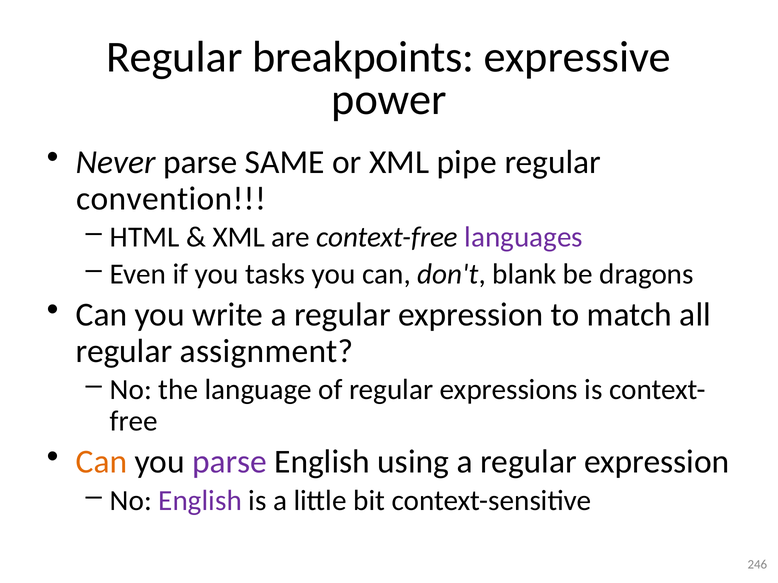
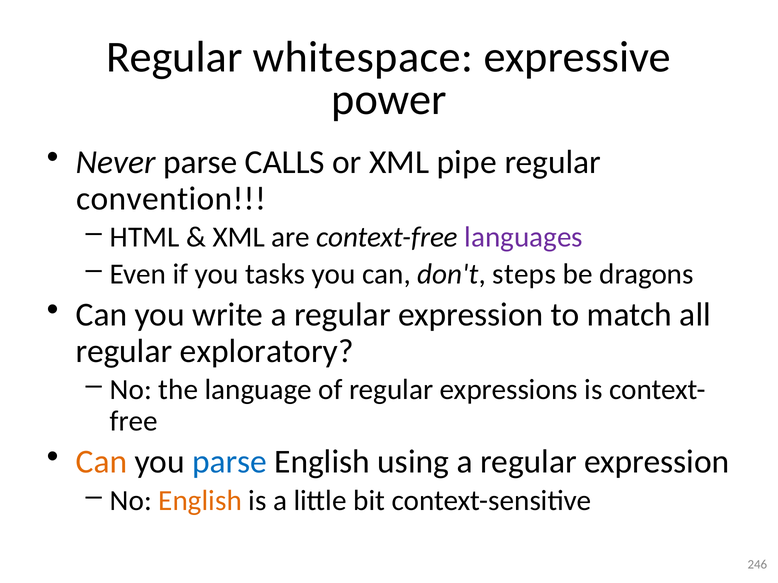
breakpoints: breakpoints -> whitespace (363, 57)
SAME: SAME -> CALLS (285, 162)
blank: blank -> steps (524, 274)
assignment: assignment -> exploratory (267, 351)
parse colour: purple -> blue (230, 462)
English colour: purple -> orange (200, 501)
